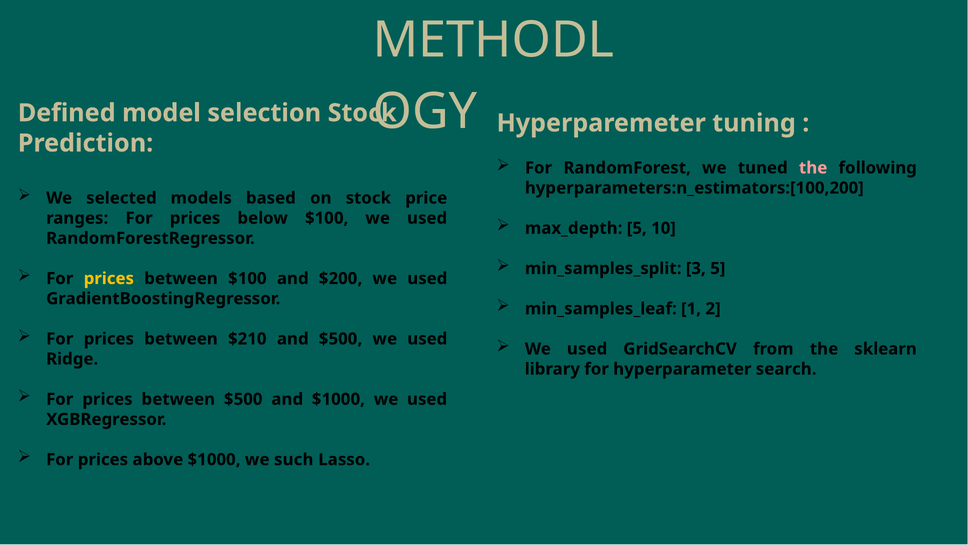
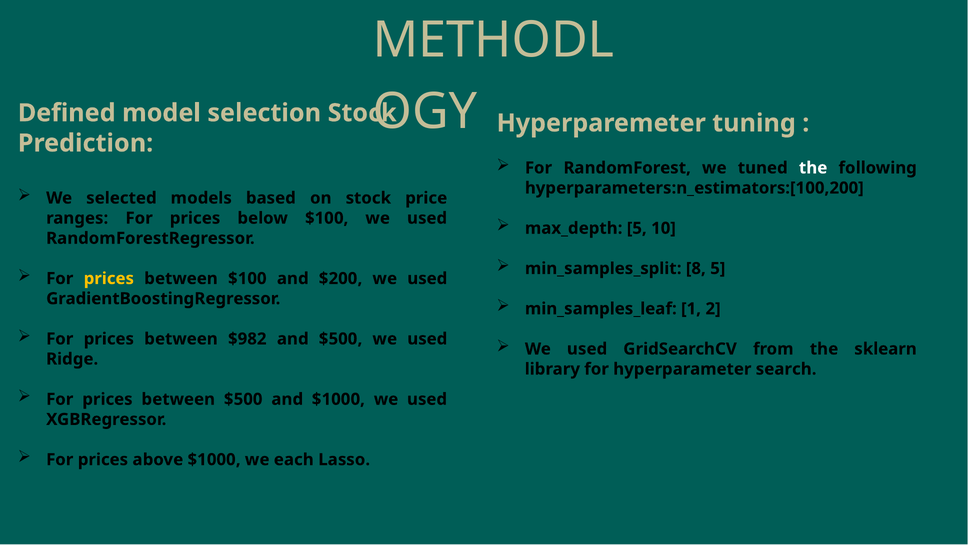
the colour: pink -> white (813, 168)
3: 3 -> 8 (696, 268)
$210: $210 -> $982 (247, 339)
such: such -> each (294, 460)
